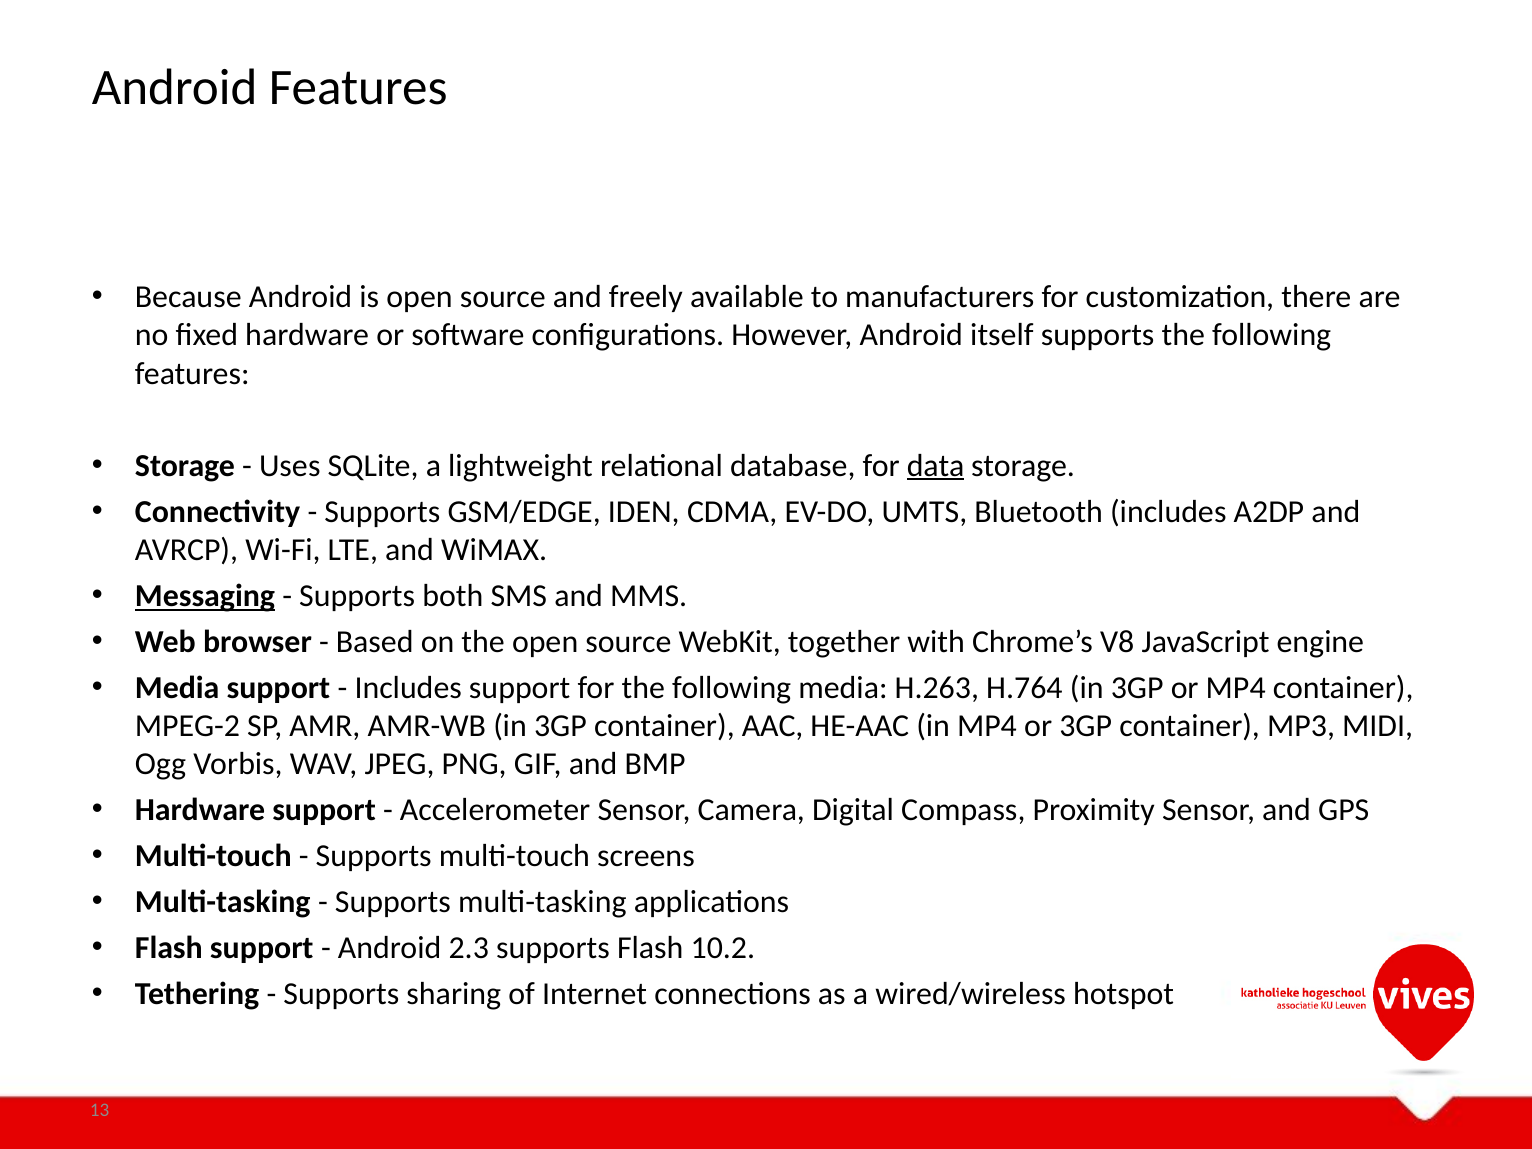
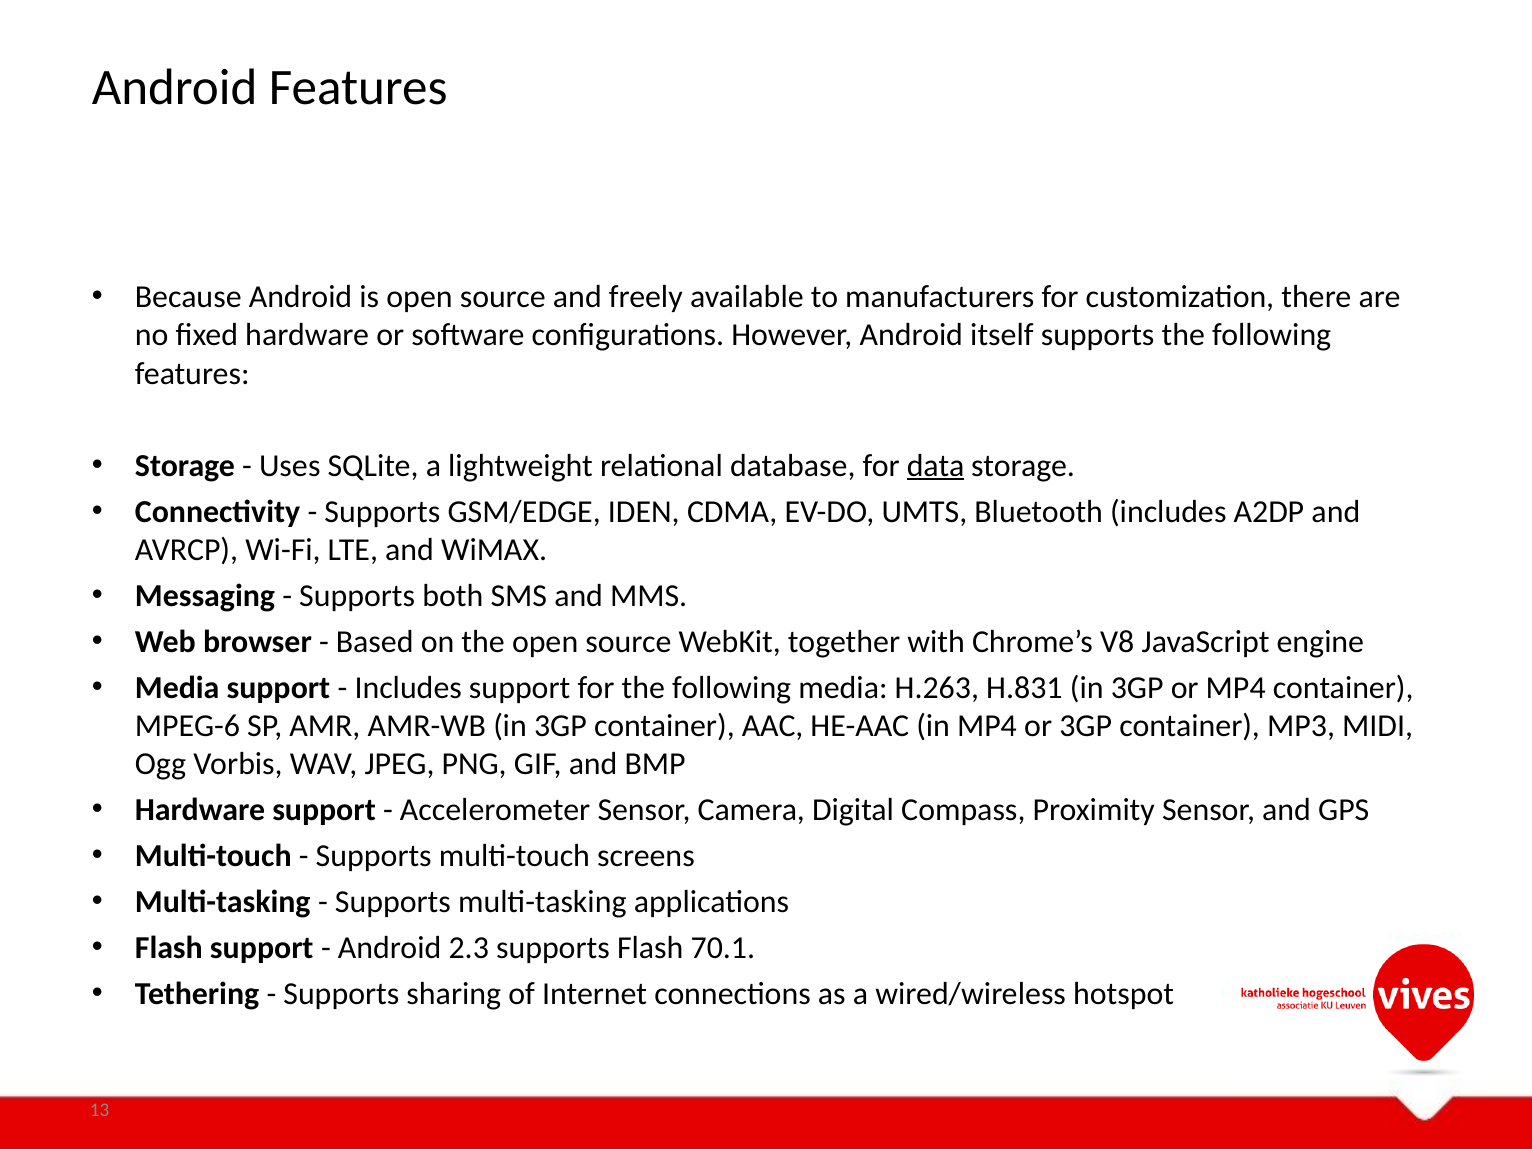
Messaging underline: present -> none (205, 596)
H.764: H.764 -> H.831 (1024, 688)
MPEG-2: MPEG-2 -> MPEG-6 (187, 726)
10.2: 10.2 -> 70.1 (723, 948)
